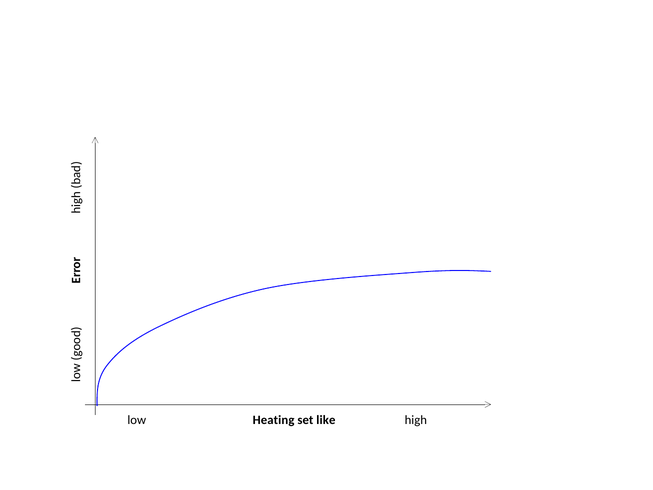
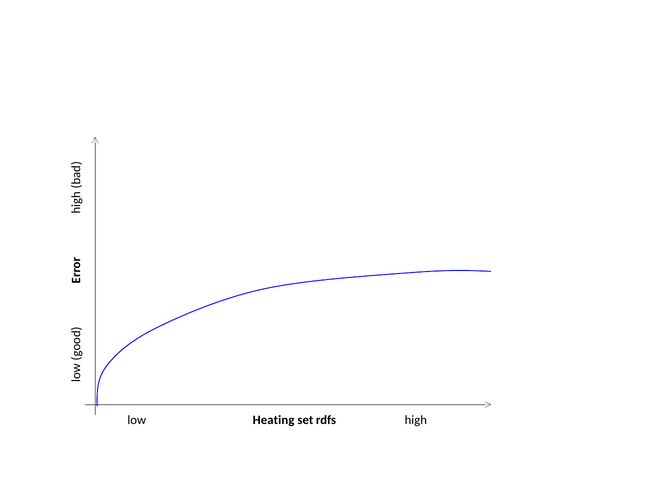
like: like -> rdfs (326, 420)
